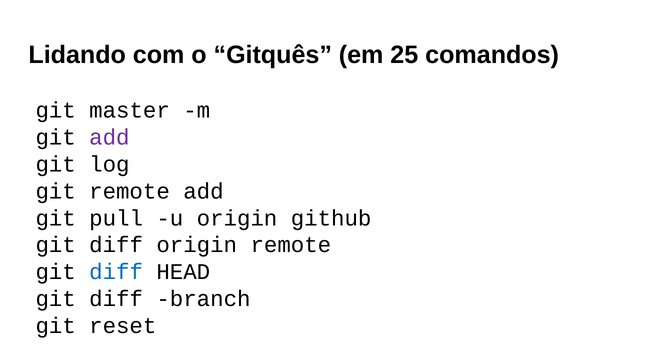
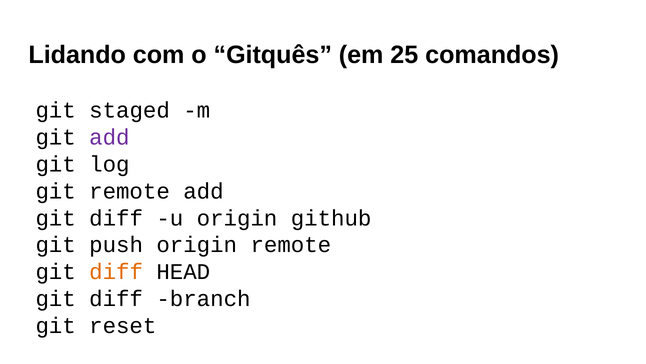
master: master -> staged (130, 110)
pull: pull -> diff (116, 218)
diff: diff -> push (116, 245)
diff colour: blue -> orange (116, 272)
